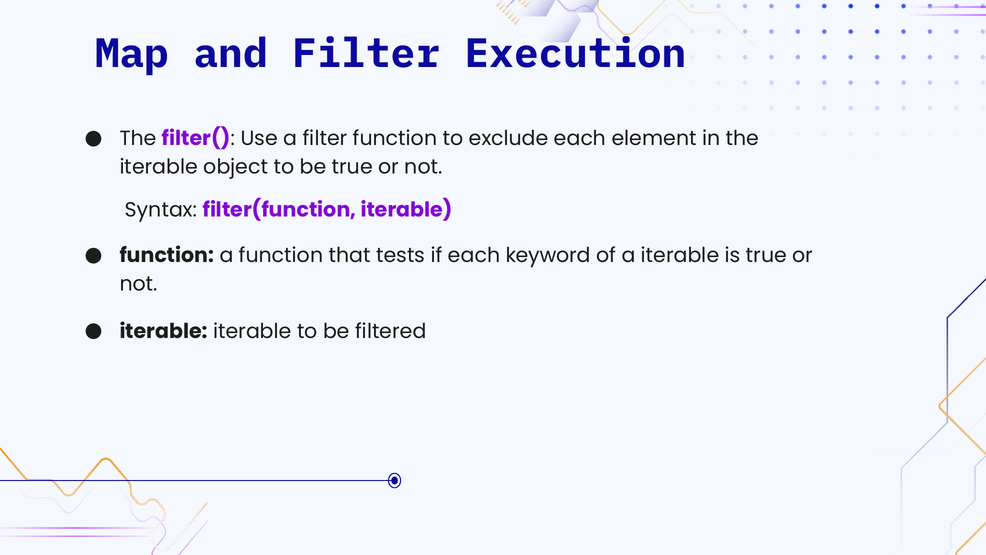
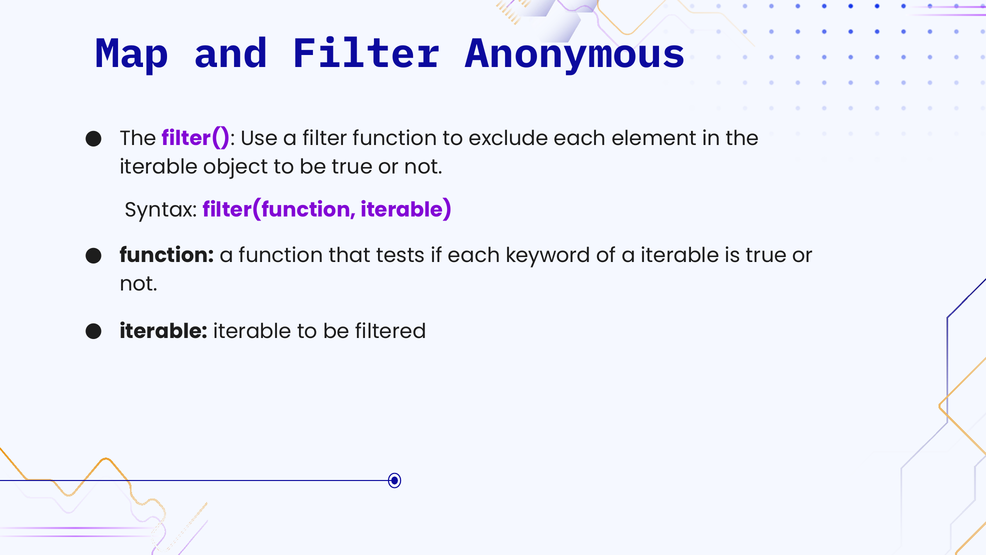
Execution: Execution -> Anonymous (576, 54)
